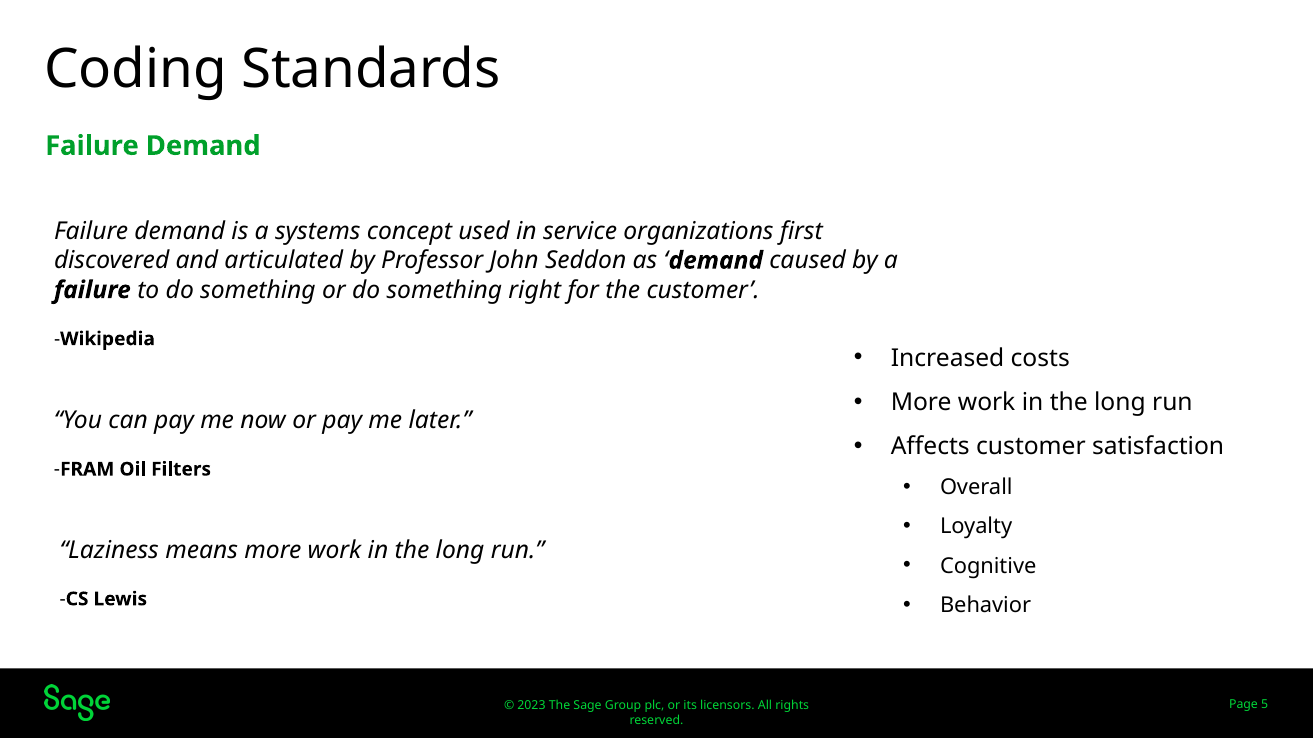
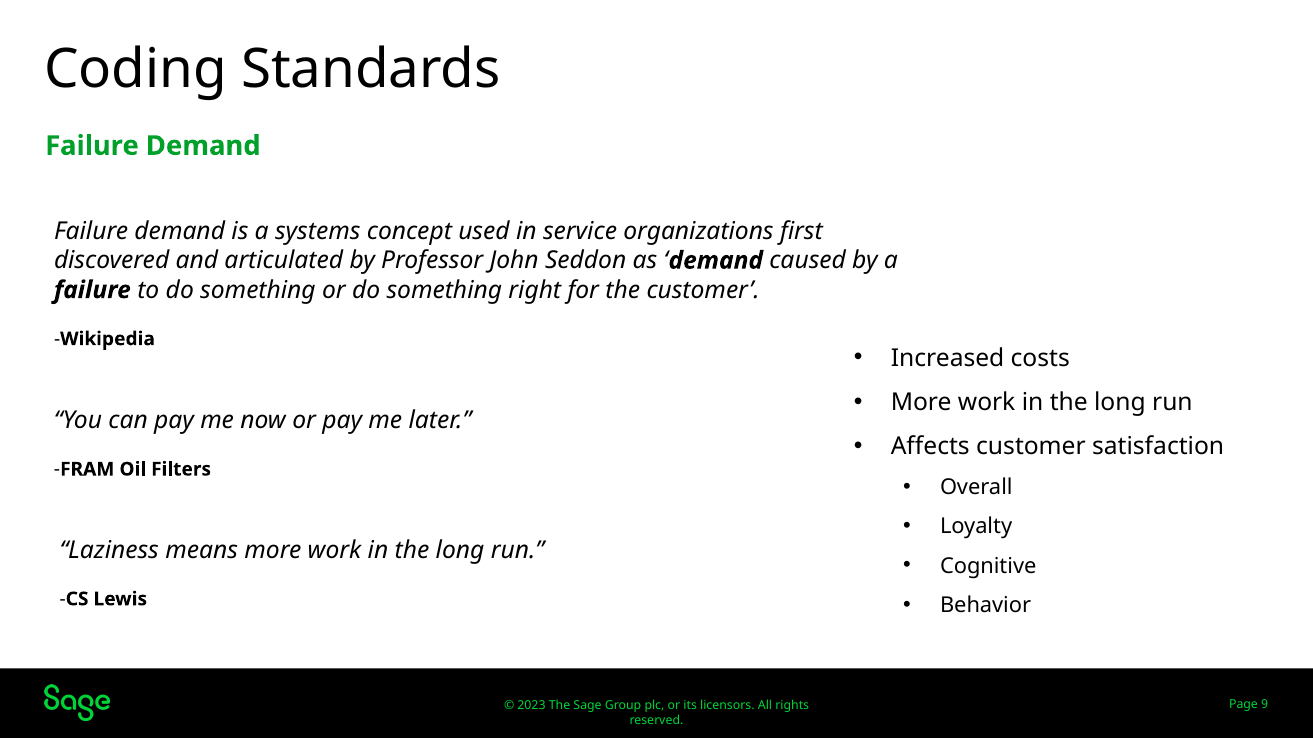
5: 5 -> 9 (1265, 705)
